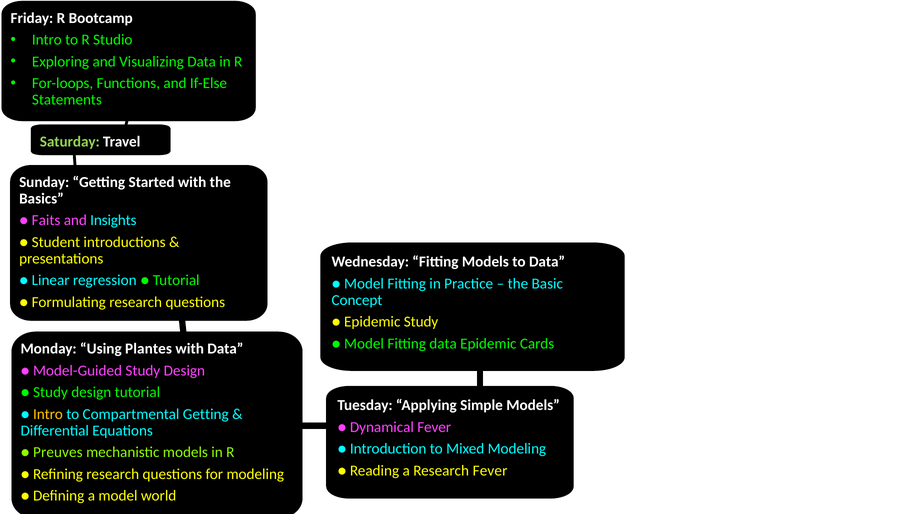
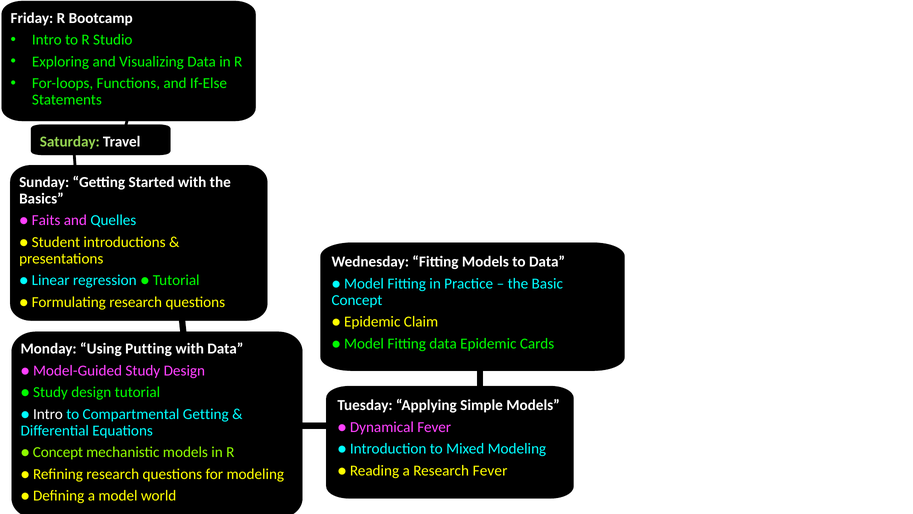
Insights: Insights -> Quelles (113, 220)
Epidemic Study: Study -> Claim (421, 322)
Plantes: Plantes -> Putting (149, 348)
Intro colour: yellow -> white (48, 414)
Preuves: Preuves -> Concept (58, 452)
